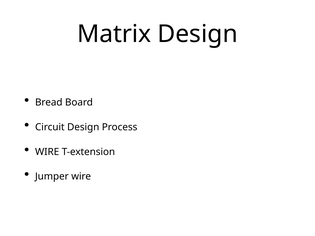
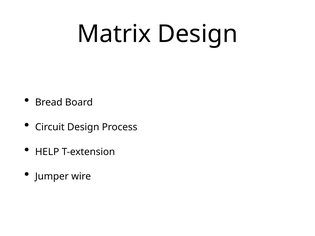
WIRE: WIRE -> HELP (47, 152)
